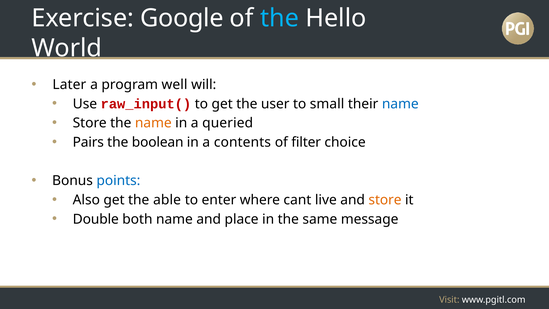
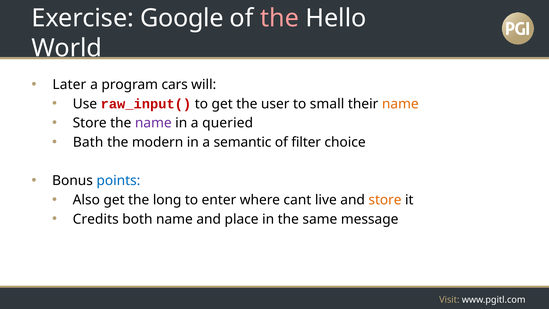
the colour: light blue -> pink (279, 18)
well: well -> cars (175, 85)
name colour: blue -> orange (400, 104)
name colour: orange -> purple (153, 123)
Pairs: Pairs -> Bath (88, 142)
boolean: boolean -> modern (158, 142)
contents: contents -> semantic (243, 142)
able: able -> long (167, 200)
Double: Double -> Credits (96, 219)
